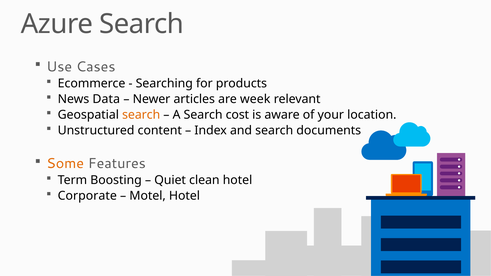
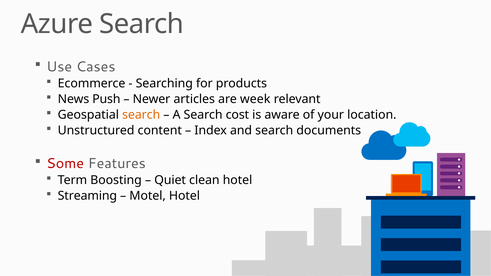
Data: Data -> Push (106, 99)
Some colour: orange -> red (65, 164)
Corporate: Corporate -> Streaming (87, 196)
